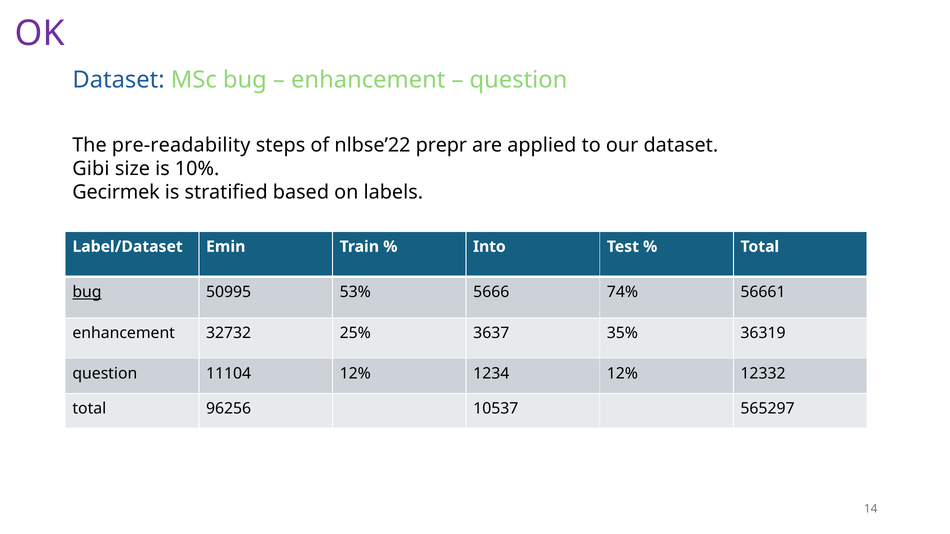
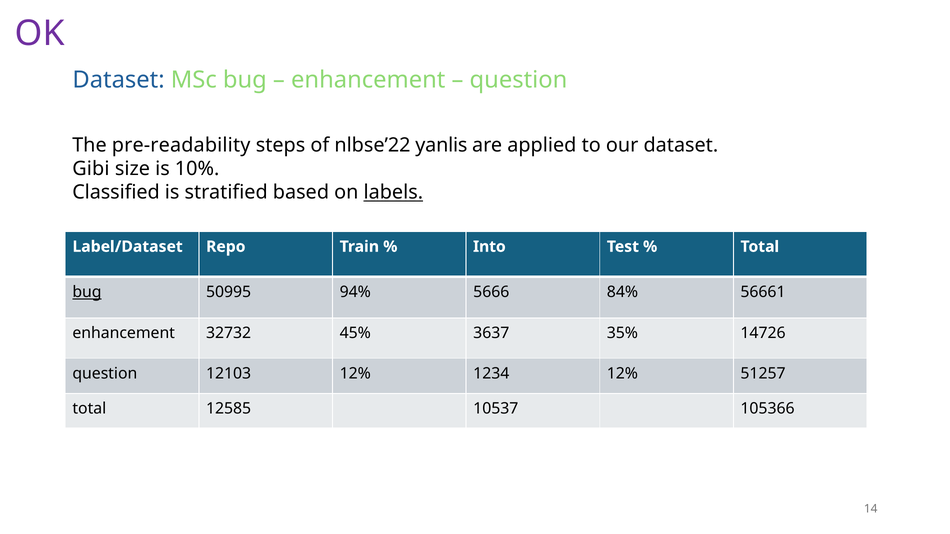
prepr: prepr -> yanlis (441, 145)
Gecirmek: Gecirmek -> Classified (116, 193)
labels underline: none -> present (393, 193)
Emin: Emin -> Repo (226, 247)
53%: 53% -> 94% (355, 292)
74%: 74% -> 84% (622, 292)
25%: 25% -> 45% (355, 333)
36319: 36319 -> 14726 (763, 333)
11104: 11104 -> 12103 (229, 374)
12332: 12332 -> 51257 (763, 374)
96256: 96256 -> 12585 (229, 409)
565297: 565297 -> 105366 (768, 409)
